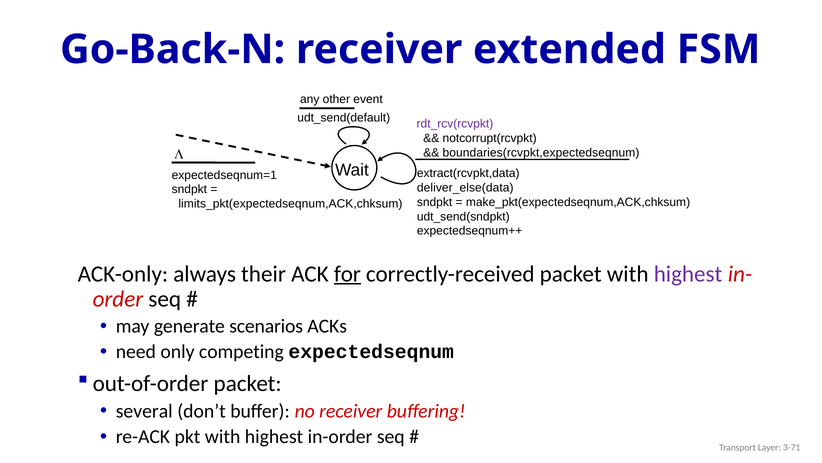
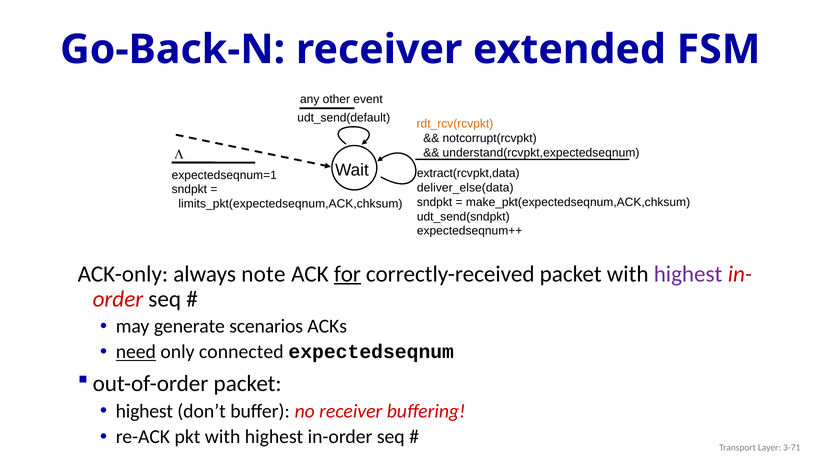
rdt_rcv(rcvpkt colour: purple -> orange (455, 124)
boundaries(rcvpkt,expectedseqnum: boundaries(rcvpkt,expectedseqnum -> understand(rcvpkt,expectedseqnum (541, 152)
their: their -> note (263, 274)
need underline: none -> present (136, 351)
competing: competing -> connected (241, 351)
several: several -> highest (144, 411)
